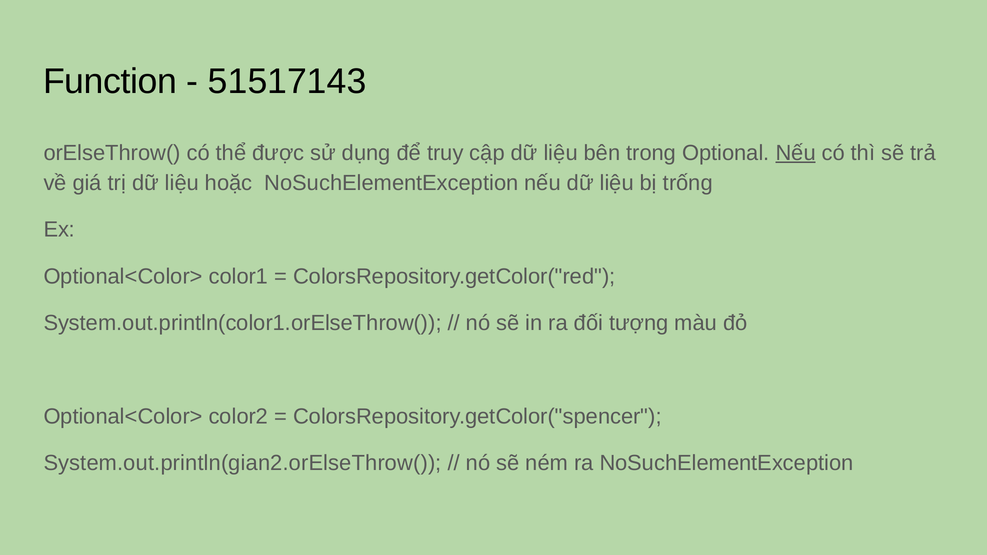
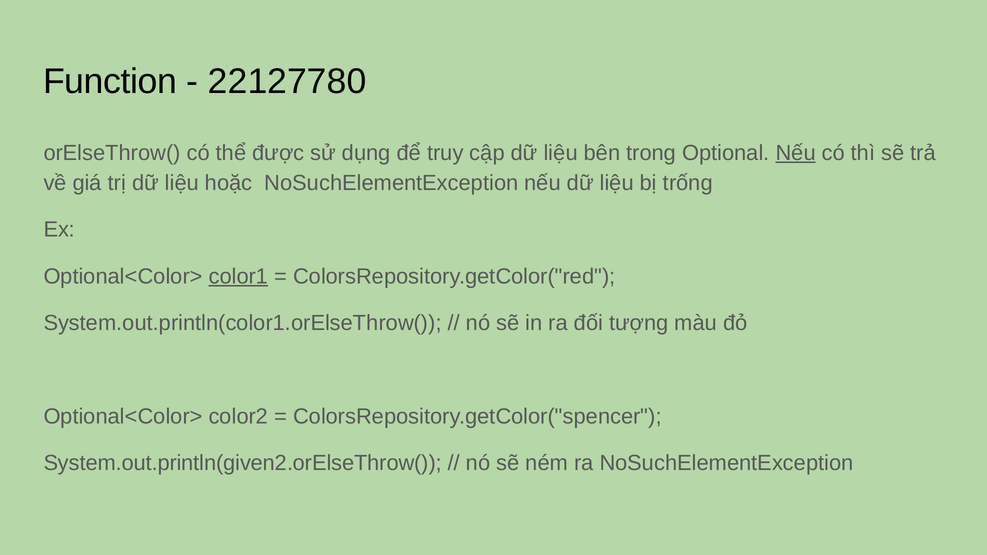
51517143: 51517143 -> 22127780 (287, 82)
color1 underline: none -> present (238, 276)
System.out.println(gian2.orElseThrow(: System.out.println(gian2.orElseThrow( -> System.out.println(given2.orElseThrow( (243, 463)
